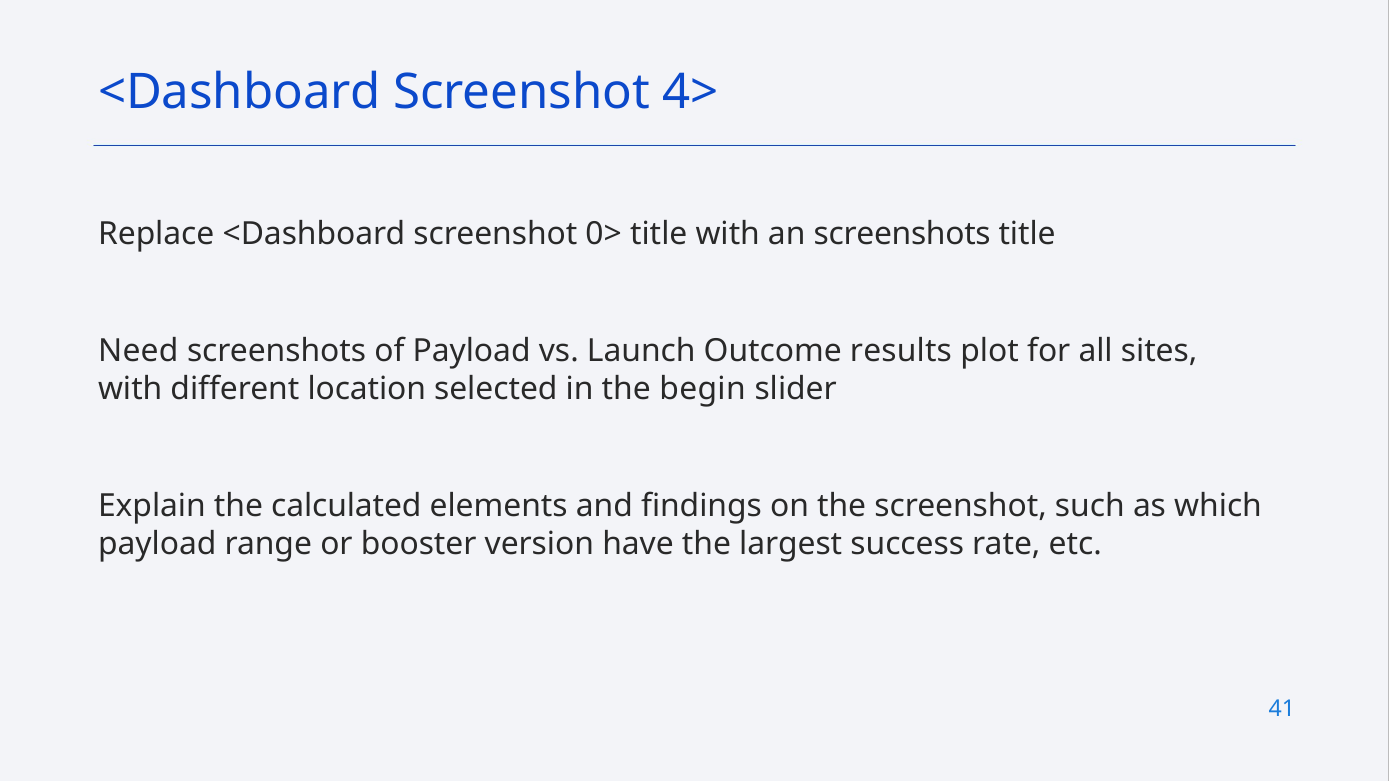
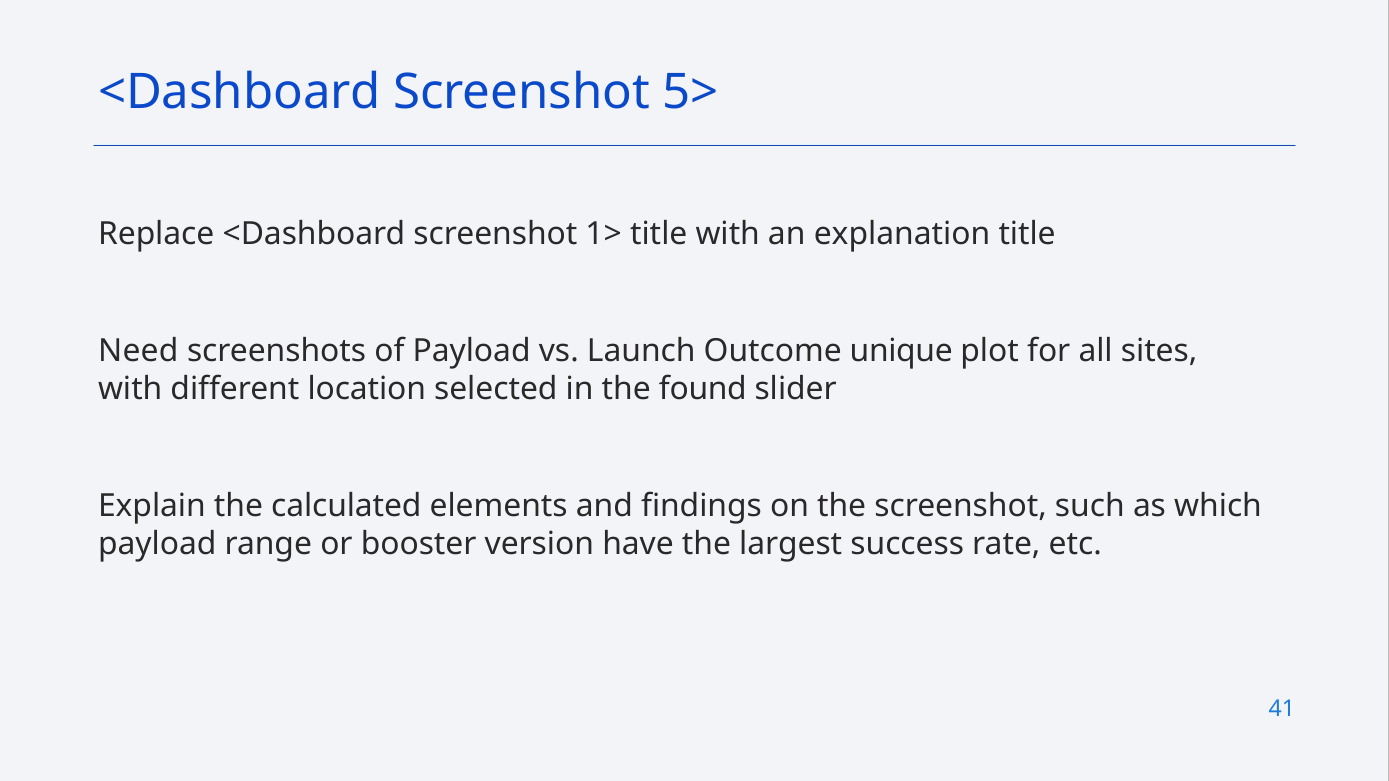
4>: 4> -> 5> (691, 93)
0>: 0> -> 1> (604, 234)
an screenshots: screenshots -> explanation (902, 234)
results: results -> unique (901, 351)
begin: begin -> found (703, 389)
